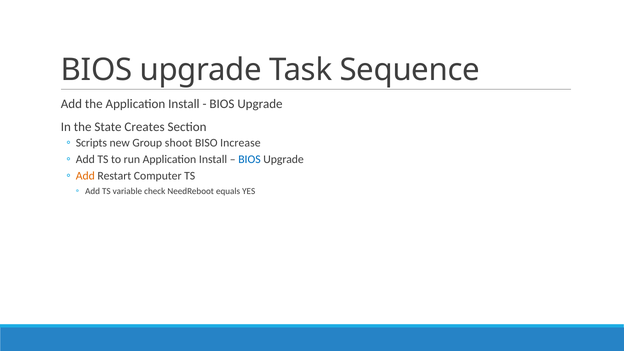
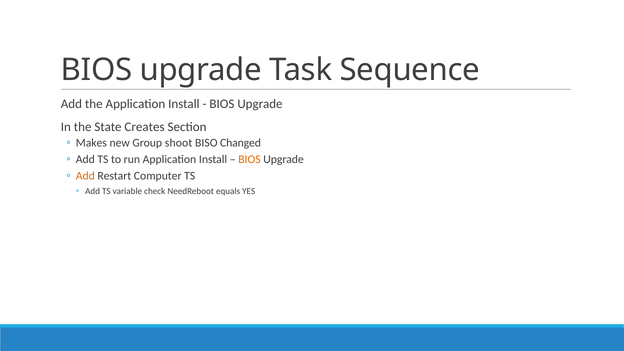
Scripts: Scripts -> Makes (91, 143)
Increase: Increase -> Changed (240, 143)
BIOS colour: blue -> orange (249, 159)
